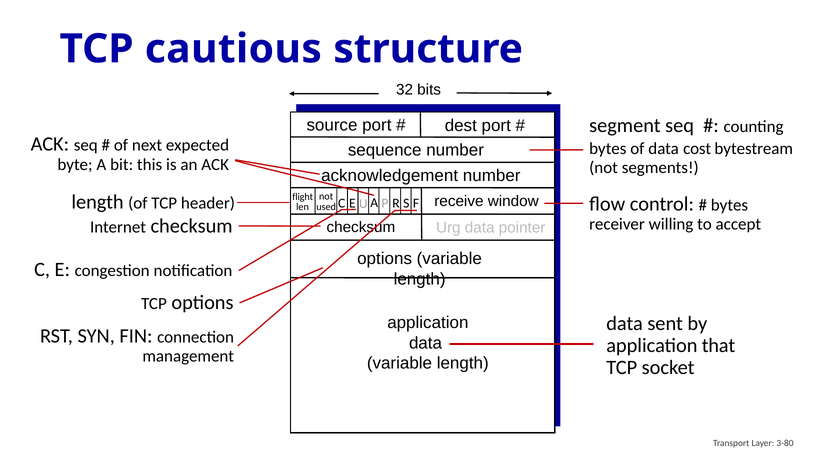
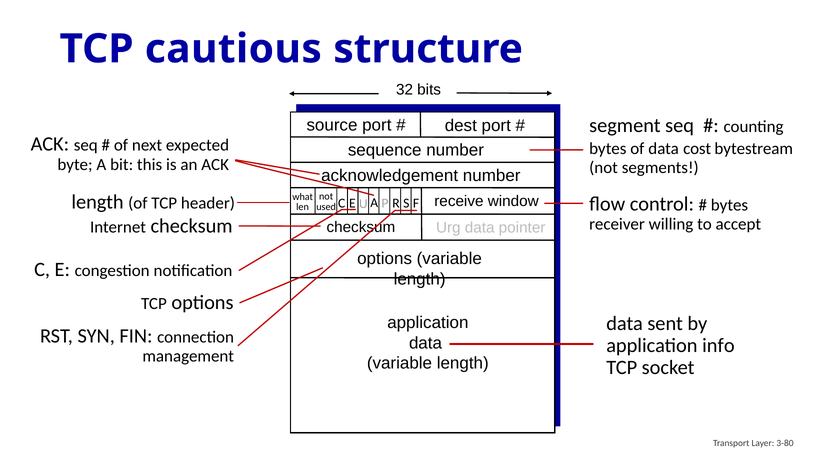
flight: flight -> what (303, 197)
that: that -> info (718, 346)
